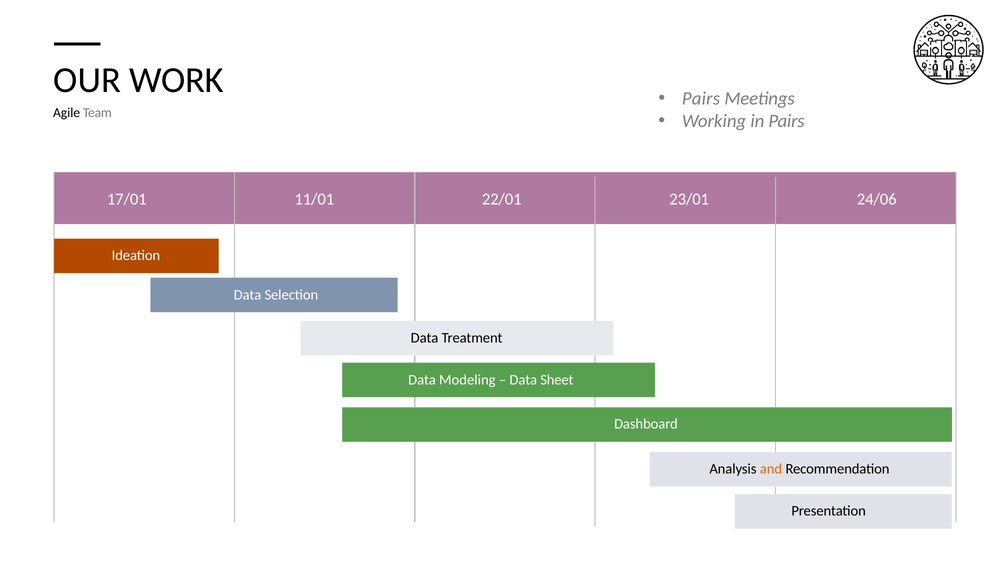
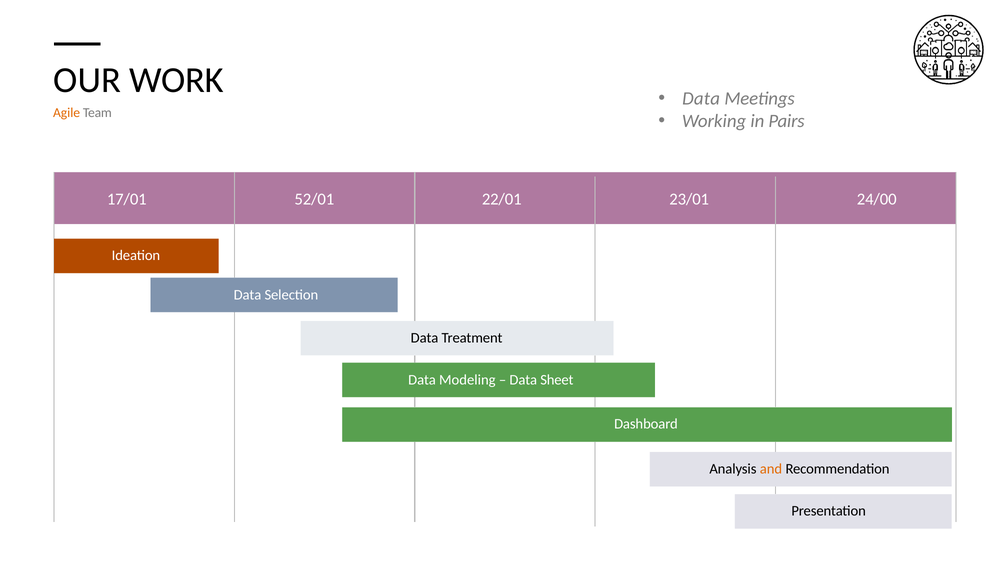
Pairs: Pairs -> Data (701, 98)
Agile colour: black -> orange (67, 113)
11/01: 11/01 -> 52/01 (314, 199)
24/06: 24/06 -> 24/00 (877, 199)
